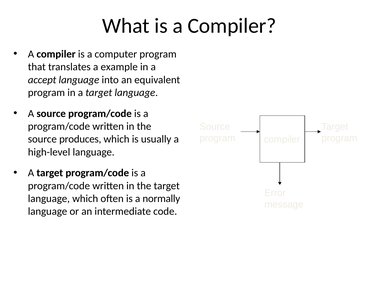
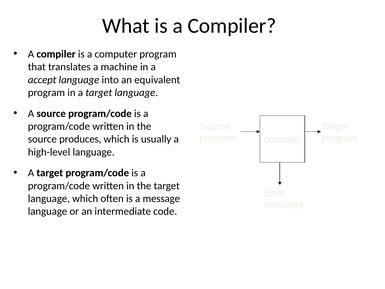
example: example -> machine (119, 67)
a normally: normally -> message (161, 198)
